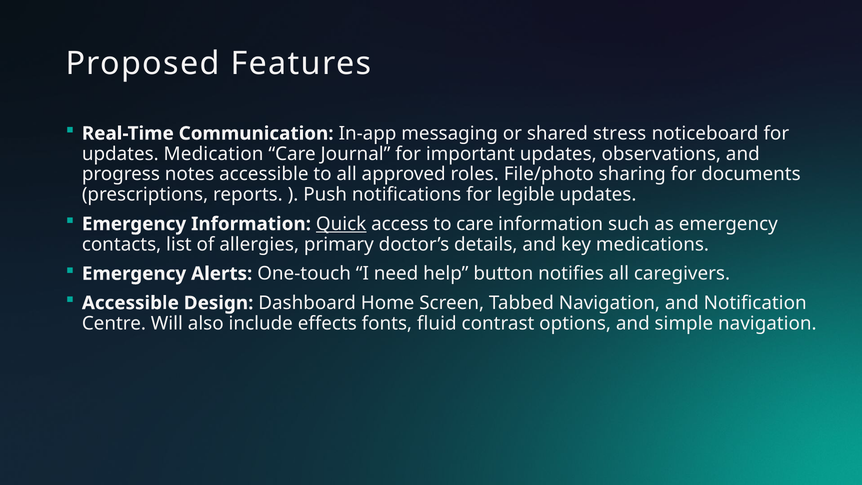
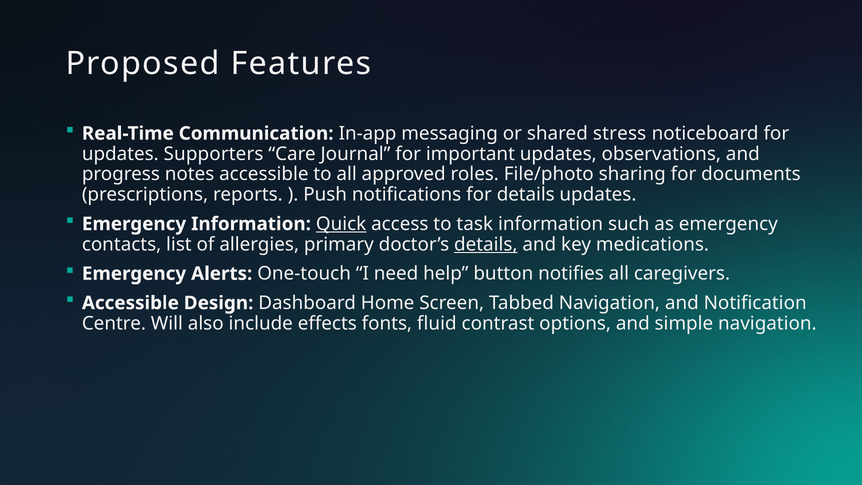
Medication: Medication -> Supporters (214, 154)
for legible: legible -> details (526, 195)
to care: care -> task (475, 224)
details underline: none -> present (486, 244)
